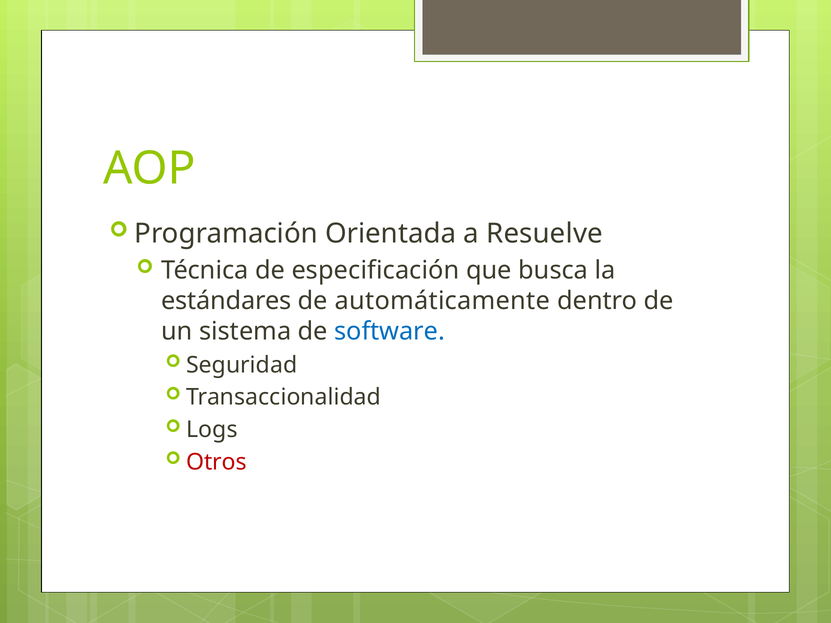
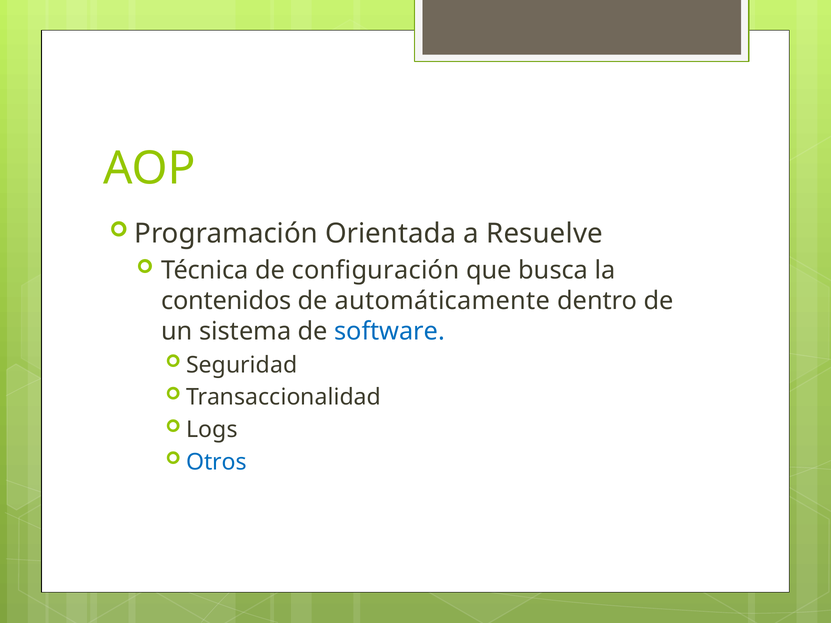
especificación: especificación -> configuración (375, 271)
estándares: estándares -> contenidos (226, 301)
Otros colour: red -> blue (217, 462)
